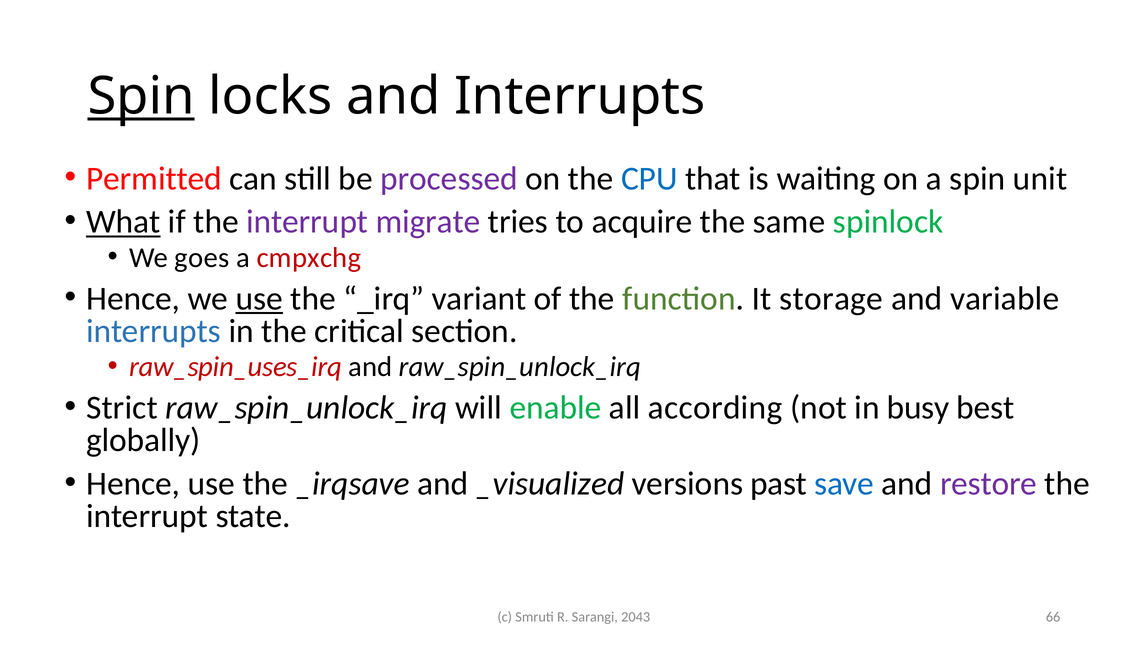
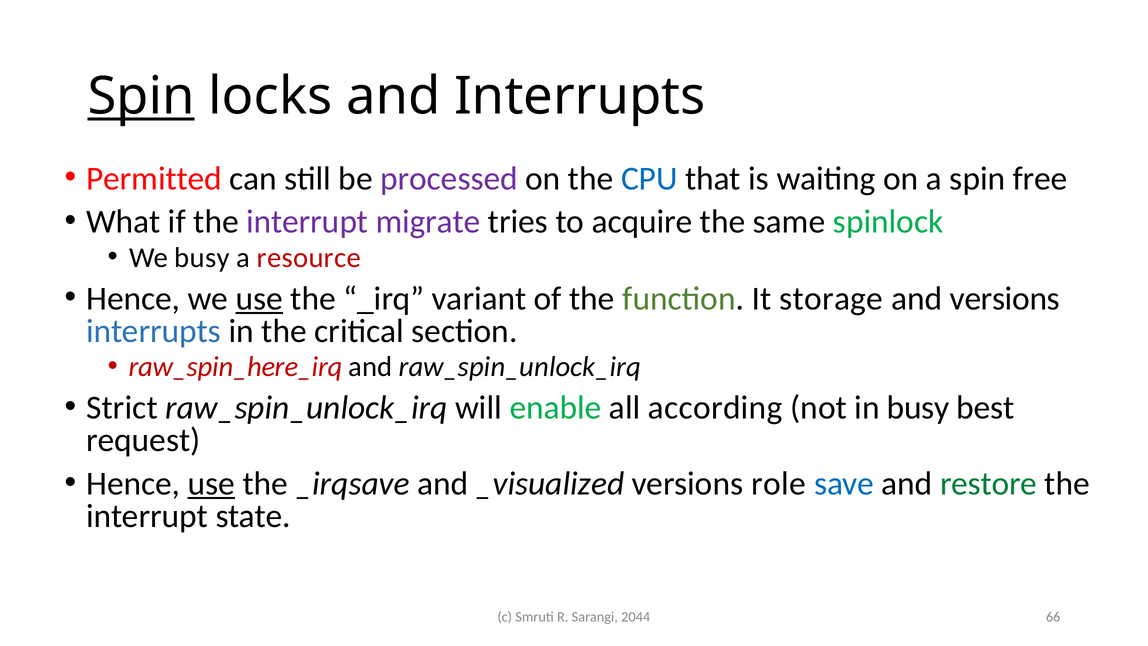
unit: unit -> free (1040, 179)
What underline: present -> none (123, 222)
We goes: goes -> busy (202, 258)
cmpxchg: cmpxchg -> resource (309, 258)
and variable: variable -> versions (1005, 298)
raw_spin_uses_irq: raw_spin_uses_irq -> raw_spin_here_irq (236, 367)
globally: globally -> request (143, 440)
use underline: none -> present (211, 483)
past: past -> role (778, 483)
restore colour: purple -> green (989, 483)
2043: 2043 -> 2044 (636, 617)
